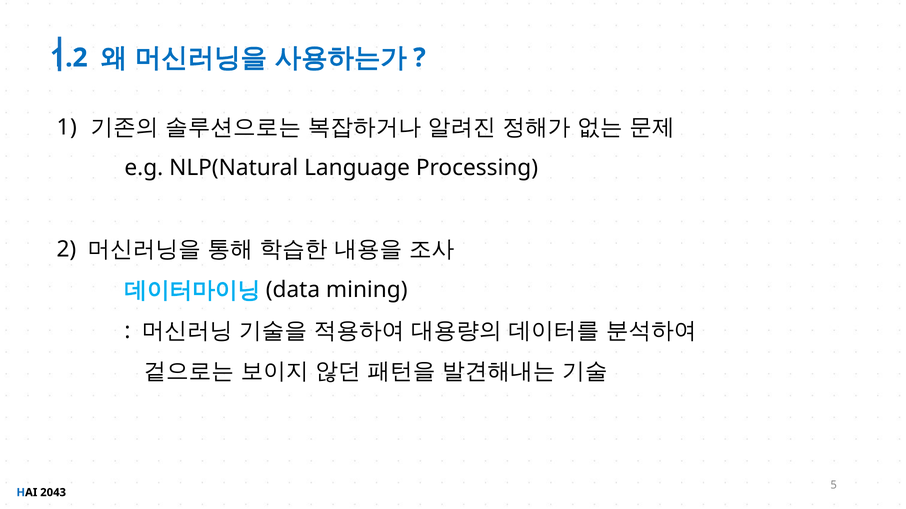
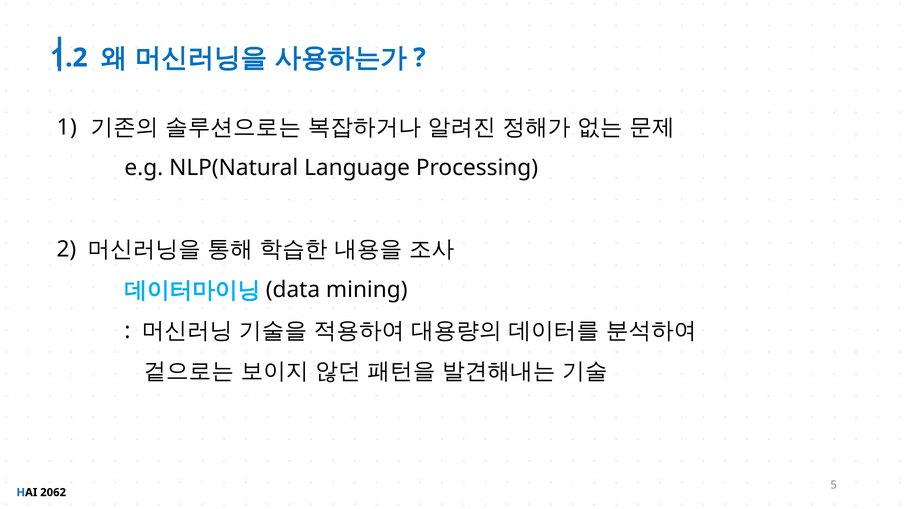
2043: 2043 -> 2062 (53, 493)
